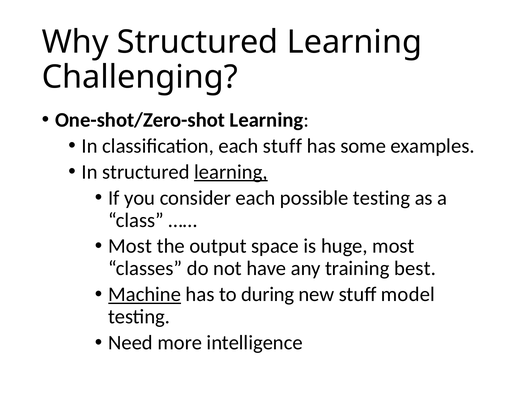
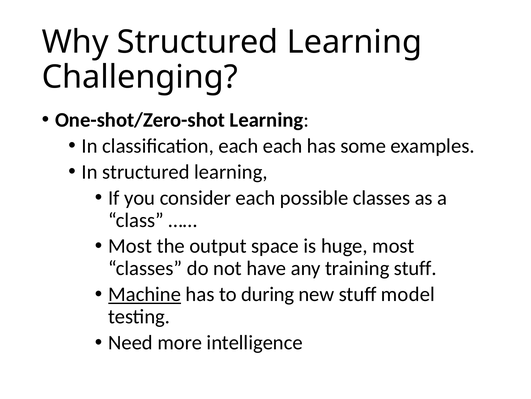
each stuff: stuff -> each (283, 146)
learning underline: present -> none (231, 172)
possible testing: testing -> classes (382, 197)
training best: best -> stuff (415, 268)
